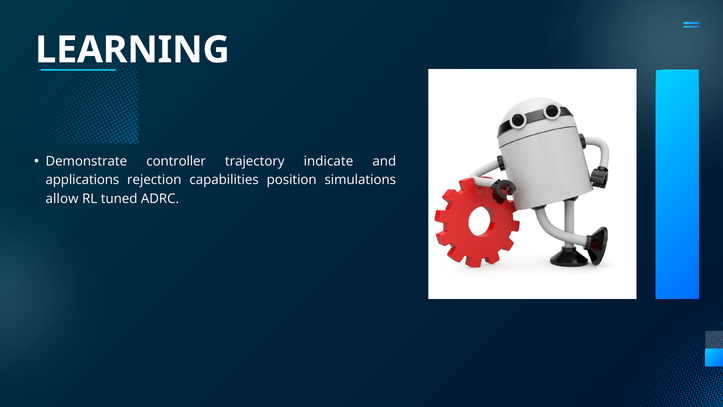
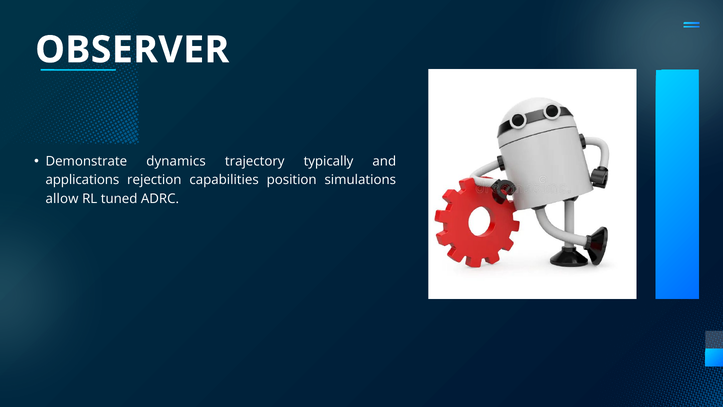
LEARNING: LEARNING -> OBSERVER (132, 50)
controller: controller -> dynamics (176, 161)
indicate: indicate -> typically (329, 161)
